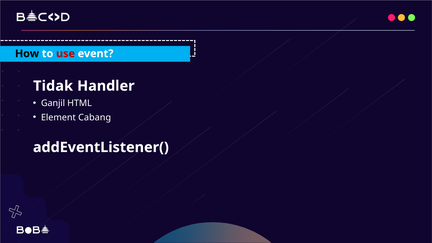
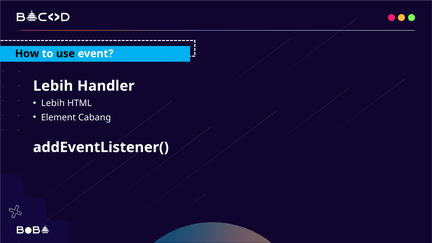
use colour: red -> black (66, 54)
Tidak: Tidak -> Lebih (53, 86)
Ganjil: Ganjil -> Lebih (53, 103)
